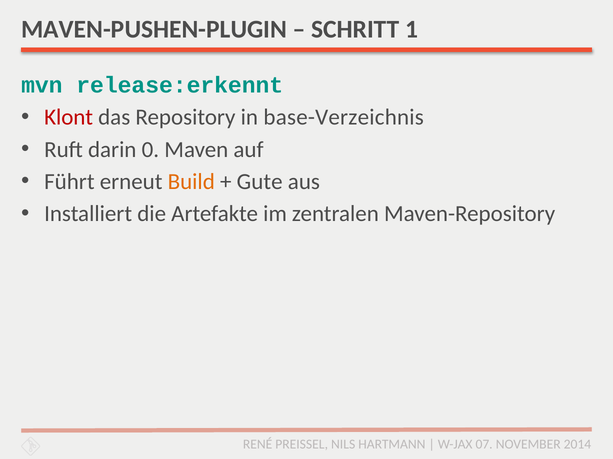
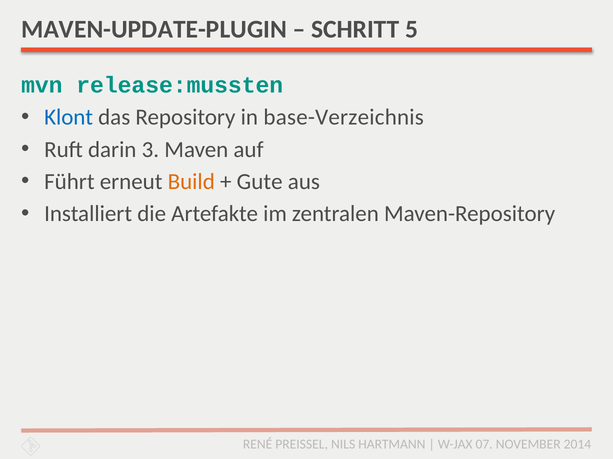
MAVEN-PUSHEN-PLUGIN: MAVEN-PUSHEN-PLUGIN -> MAVEN-UPDATE-PLUGIN (154, 30)
1: 1 -> 5 (412, 30)
release:erkennt: release:erkennt -> release:mussten (180, 85)
Klont colour: red -> blue (69, 117)
0: 0 -> 3 (150, 150)
